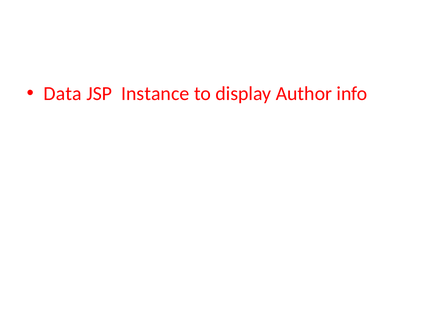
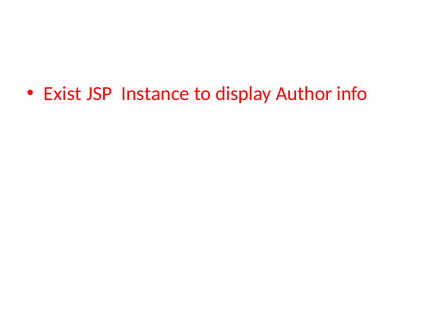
Data: Data -> Exist (63, 94)
